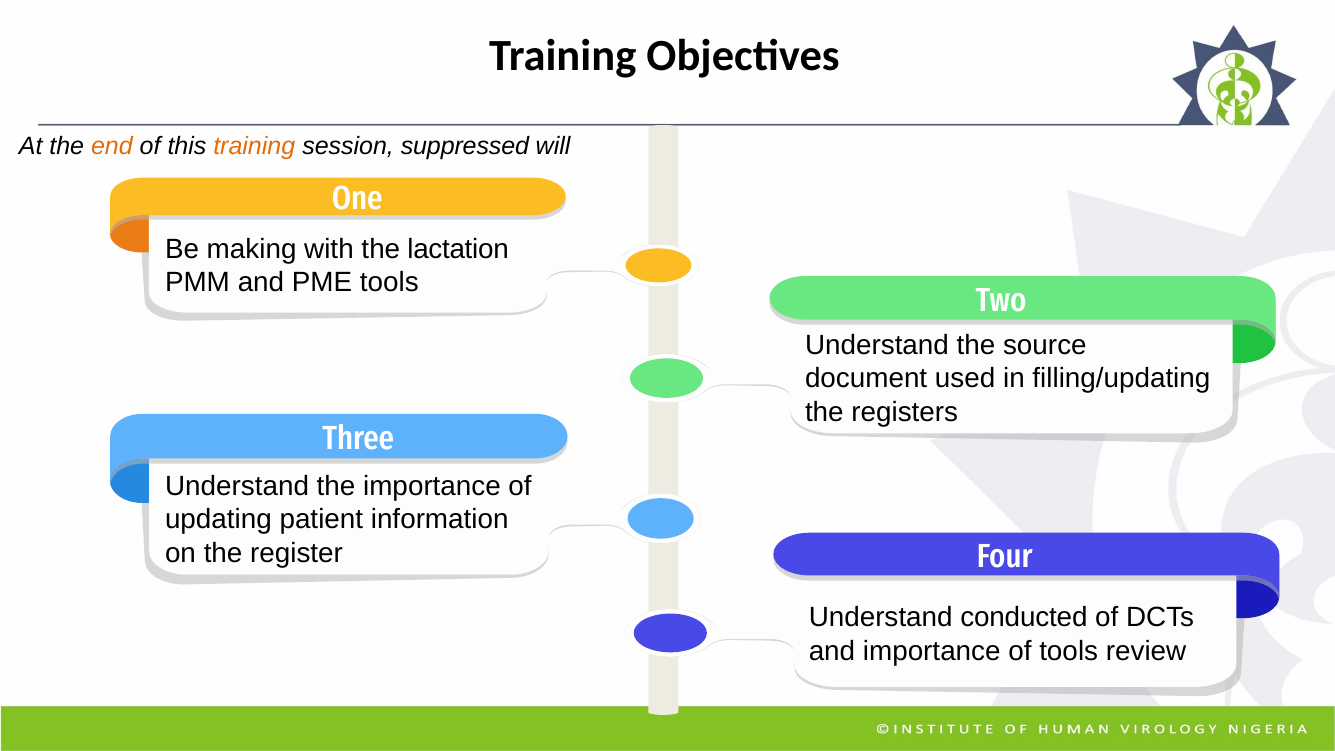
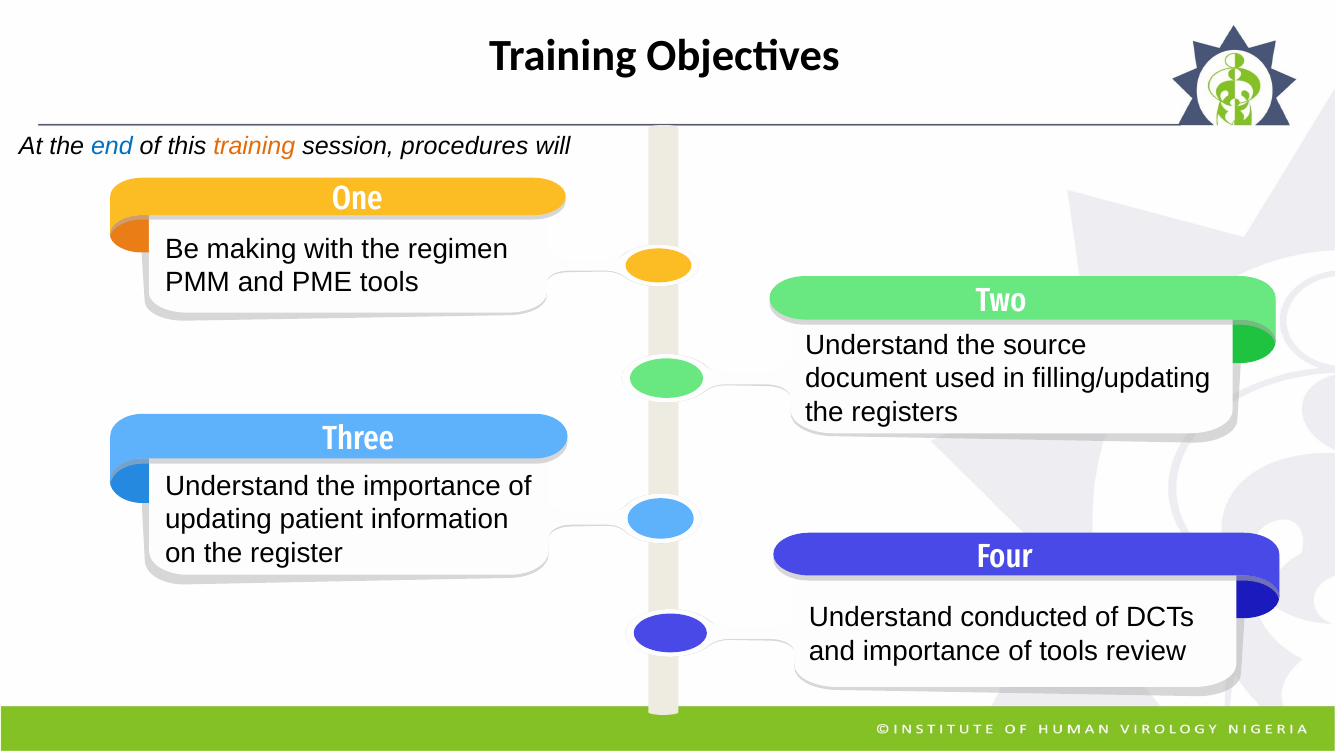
end colour: orange -> blue (112, 147)
suppressed: suppressed -> procedures (465, 147)
lactation: lactation -> regimen (458, 249)
